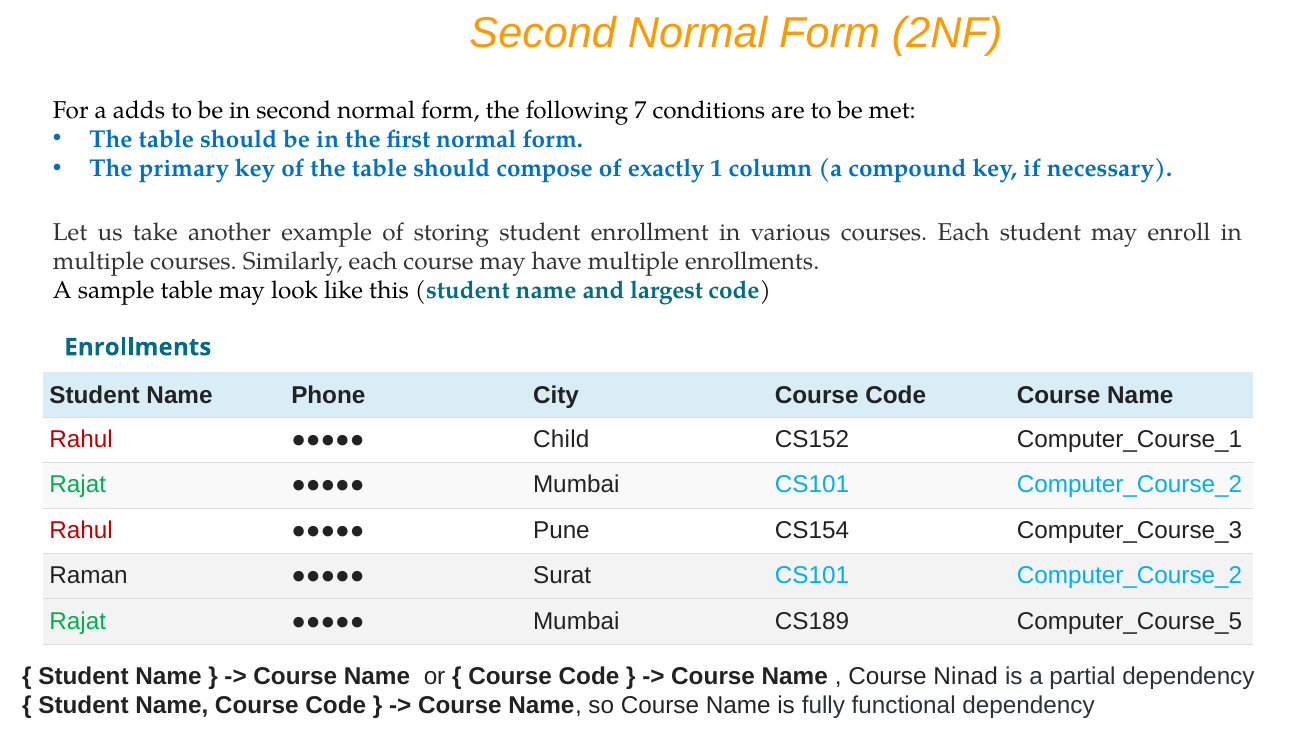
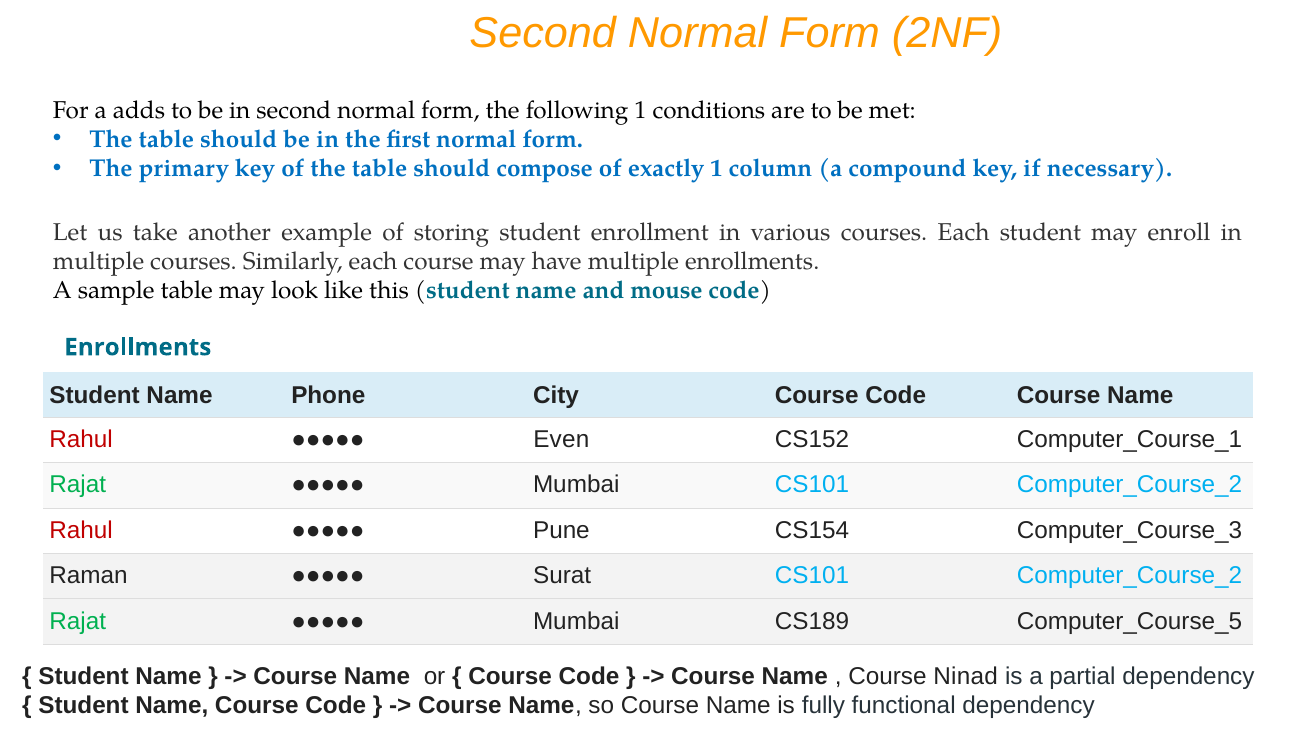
following 7: 7 -> 1 (640, 110)
largest: largest -> mouse (666, 291)
Child: Child -> Even (561, 440)
